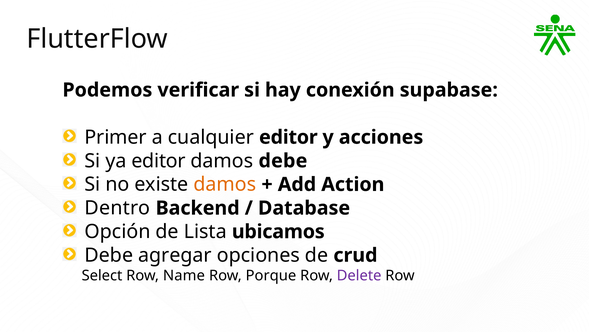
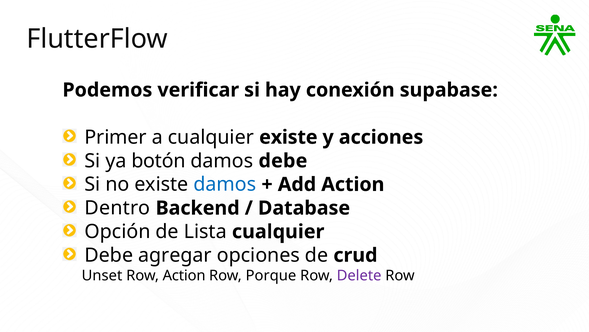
cualquier editor: editor -> existe (288, 137)
ya editor: editor -> botón (159, 161)
damos colour: orange -> blue (225, 184)
Lista ubicamos: ubicamos -> cualquier (278, 231)
Select: Select -> Unset (102, 275)
Row Name: Name -> Action (184, 275)
